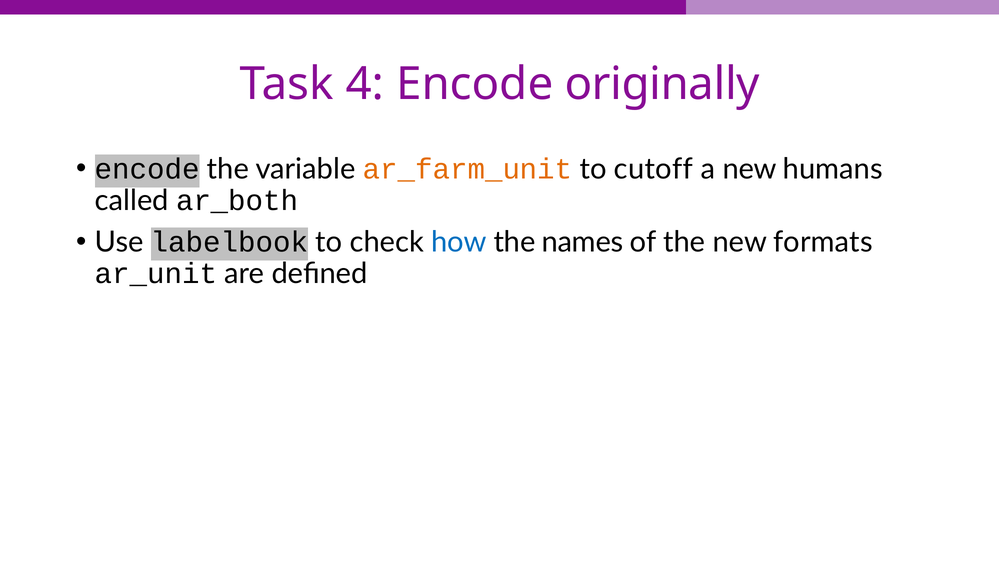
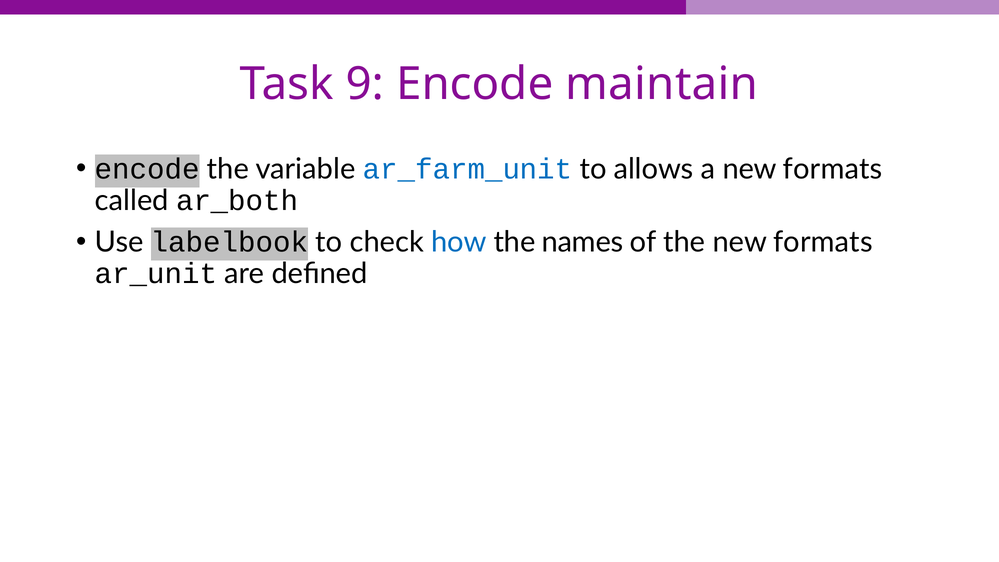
4: 4 -> 9 (365, 84)
originally: originally -> maintain (662, 84)
ar_farm_unit colour: orange -> blue (468, 169)
cutoff: cutoff -> allows (654, 169)
a new humans: humans -> formats (833, 169)
